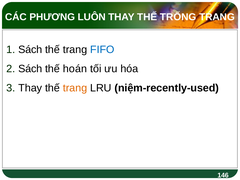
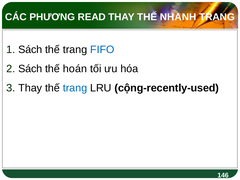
LUÔN: LUÔN -> READ (92, 17)
TRỐNG: TRỐNG -> NHANH (178, 17)
trang colour: orange -> blue (75, 88)
niệm-recently-used: niệm-recently-used -> cộng-recently-used (167, 88)
